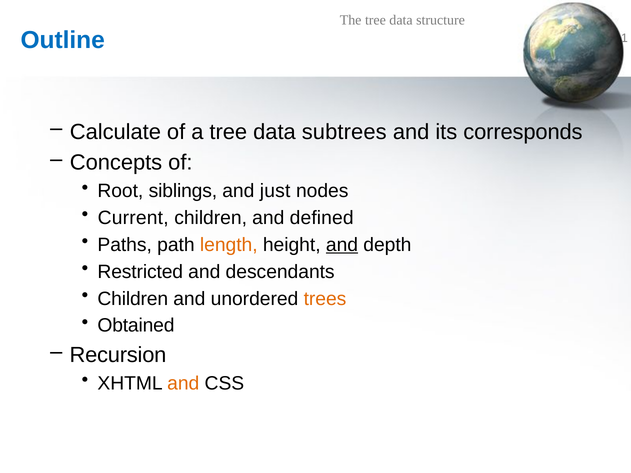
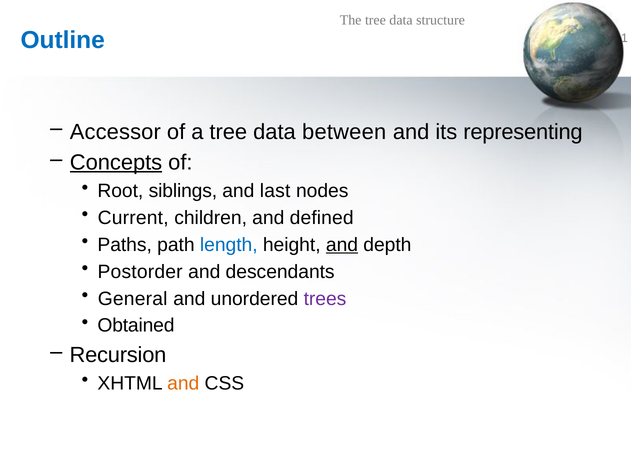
Calculate: Calculate -> Accessor (115, 132)
subtrees: subtrees -> between (344, 132)
corresponds: corresponds -> representing (523, 132)
Concepts underline: none -> present (116, 163)
just: just -> last (275, 191)
length colour: orange -> blue (229, 245)
Restricted: Restricted -> Postorder (140, 272)
Children: Children -> General (133, 299)
trees colour: orange -> purple (325, 299)
